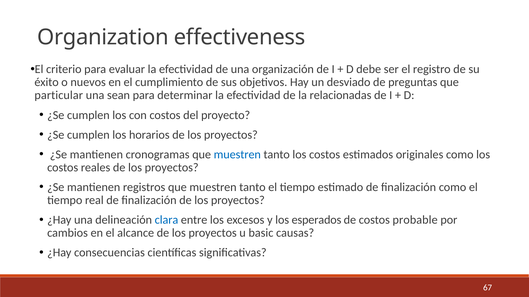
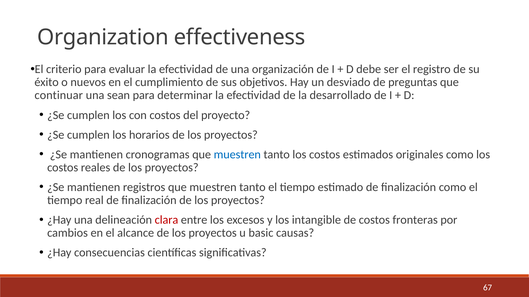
particular: particular -> continuar (59, 96)
relacionadas: relacionadas -> desarrollado (340, 96)
clara colour: blue -> red (166, 220)
esperados: esperados -> intangible (316, 220)
probable: probable -> fronteras (415, 220)
